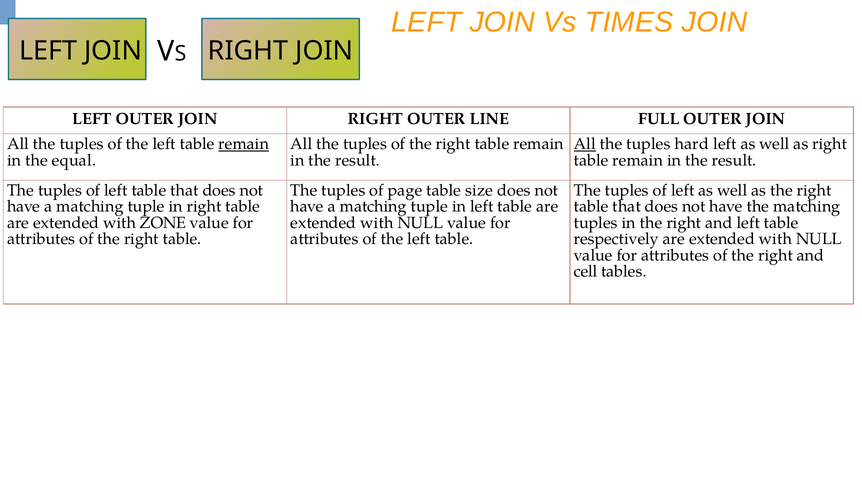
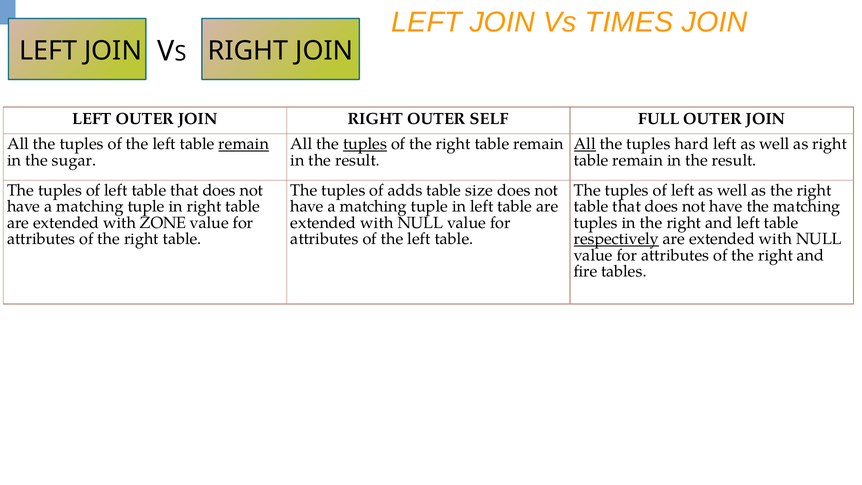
LINE: LINE -> SELF (489, 119)
tuples underline: none -> present (365, 144)
equal: equal -> sugar (74, 160)
page: page -> adds (405, 190)
respectively underline: none -> present (616, 239)
cell: cell -> fire (585, 272)
